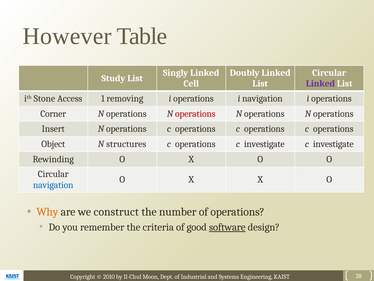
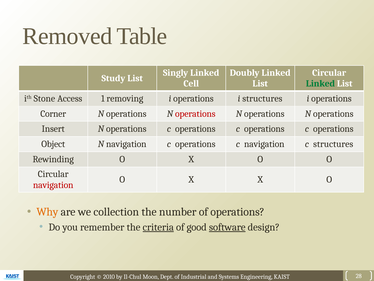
However: However -> Removed (67, 36)
Linked colour: purple -> green (320, 83)
i navigation: navigation -> structures (262, 98)
N structures: structures -> navigation (126, 144)
operations c investigate: investigate -> navigation (264, 144)
investigate: investigate -> structures (333, 144)
navigation colour: blue -> red (53, 185)
construct: construct -> collection (116, 212)
criteria underline: none -> present (158, 227)
